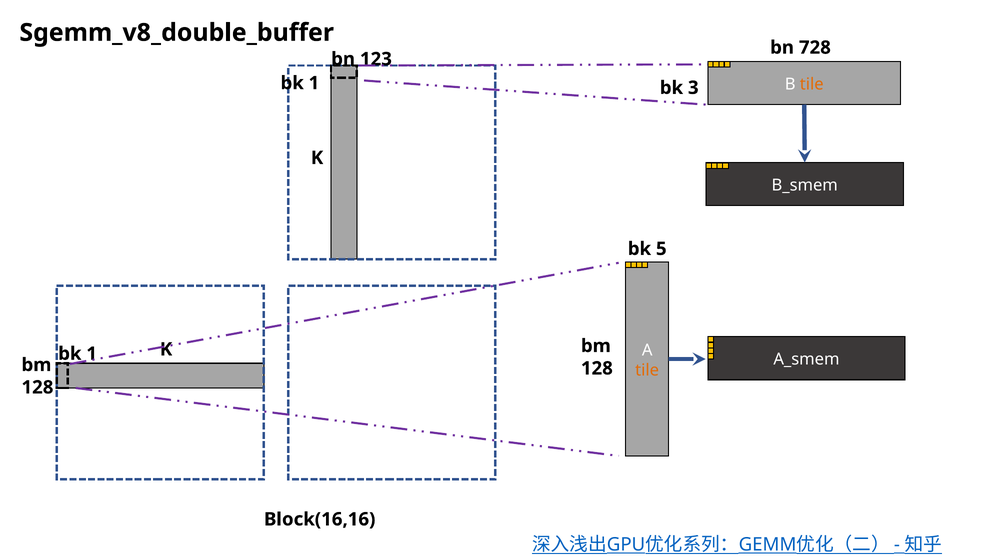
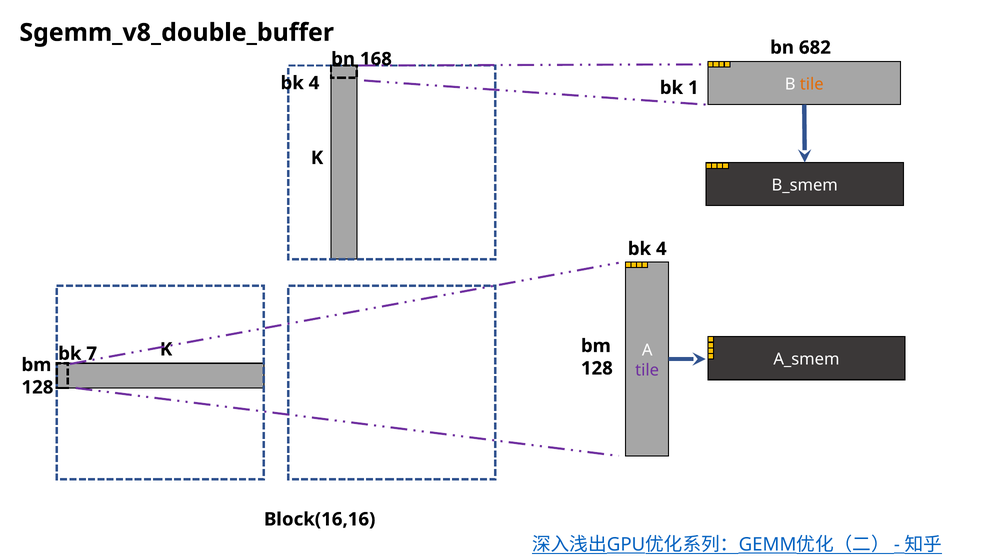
728: 728 -> 682 (815, 48)
123: 123 -> 168 (376, 59)
1: 1 -> 4 (314, 83)
3: 3 -> 1 (693, 88)
5: 5 -> 4 (661, 249)
1: 1 -> 7 (92, 354)
tile colour: orange -> purple (647, 370)
